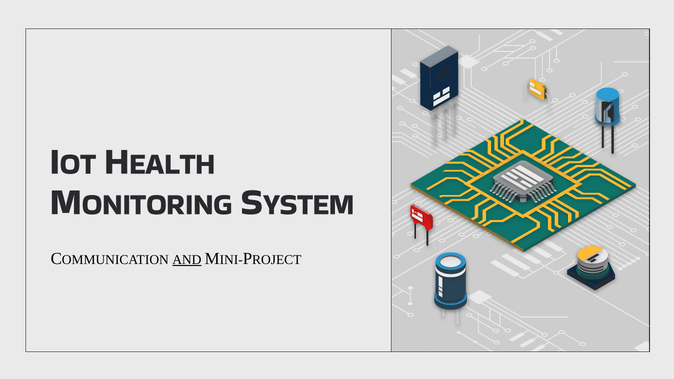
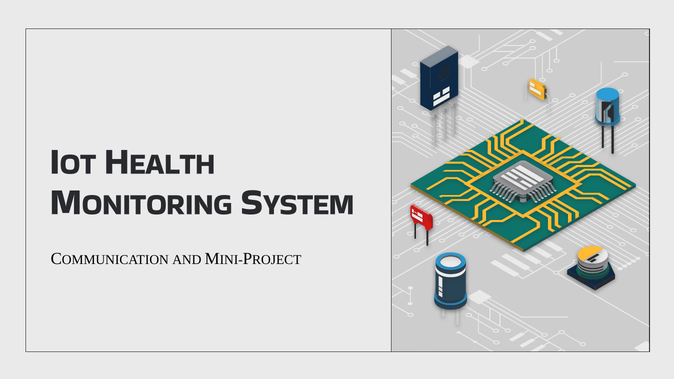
AND underline: present -> none (187, 260)
